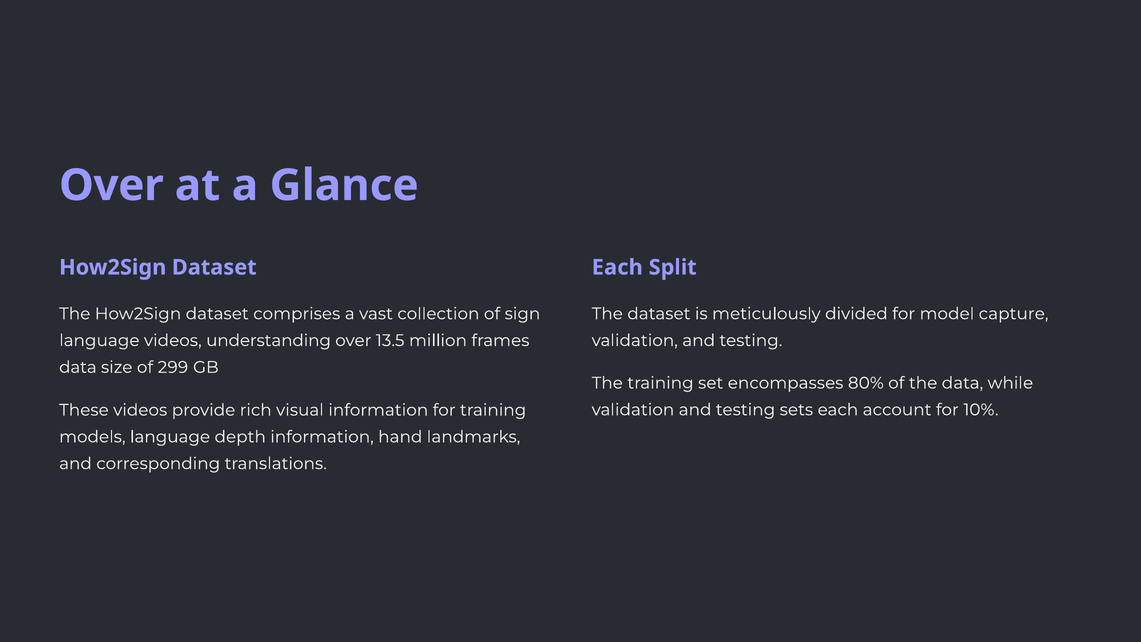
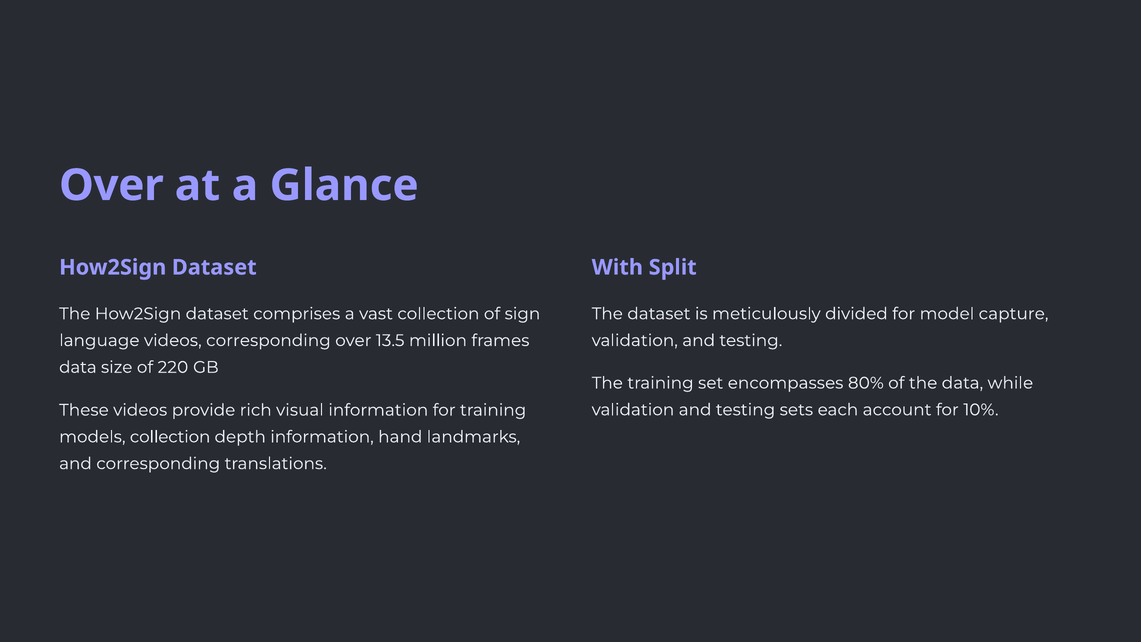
Each: Each -> With (617, 267)
videos understanding: understanding -> corresponding (268, 340)
299: 299 -> 220 (173, 367)
models language: language -> collection (170, 437)
